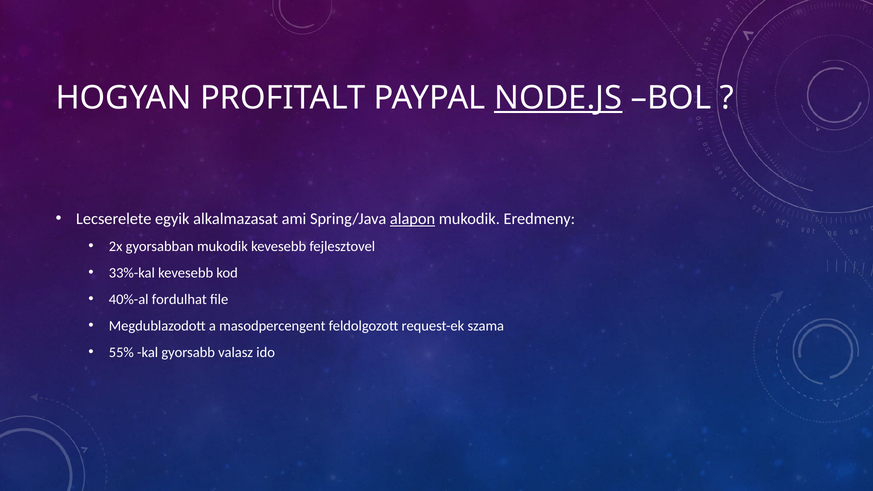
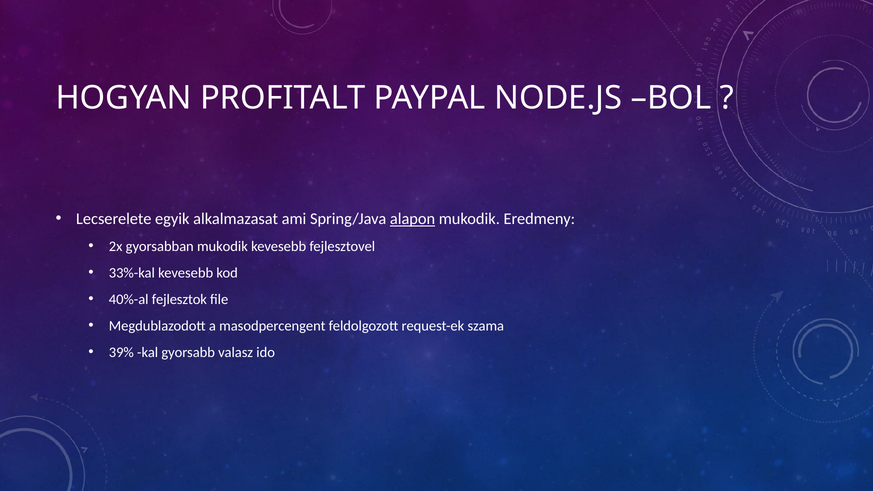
NODE.JS underline: present -> none (558, 98)
fordulhat: fordulhat -> fejlesztok (179, 299)
55%: 55% -> 39% (121, 352)
